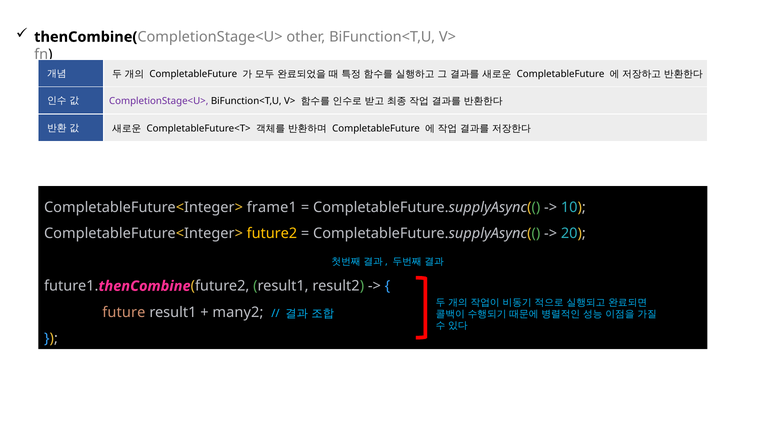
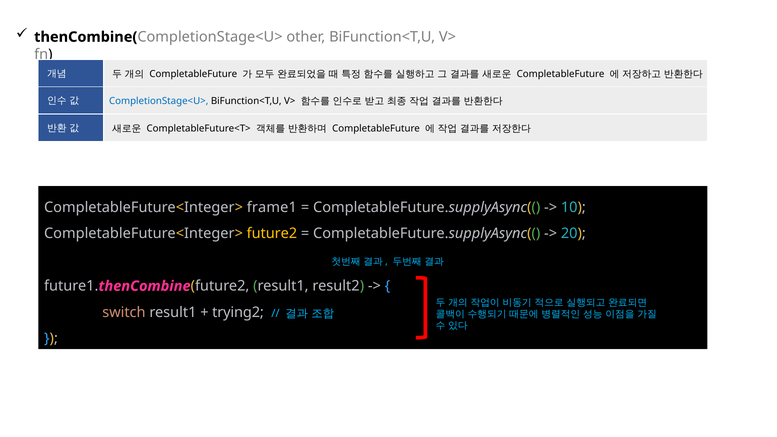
CompletionStage<U> colour: purple -> blue (159, 101)
future: future -> switch (124, 312)
many2: many2 -> trying2 (238, 312)
